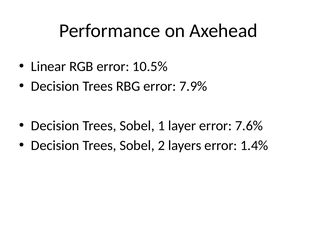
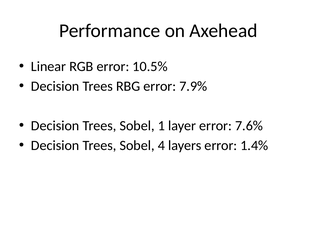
2: 2 -> 4 (161, 145)
